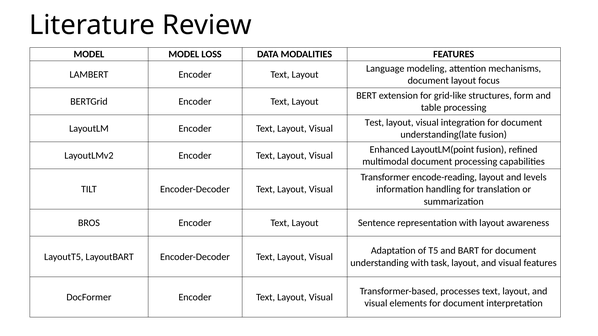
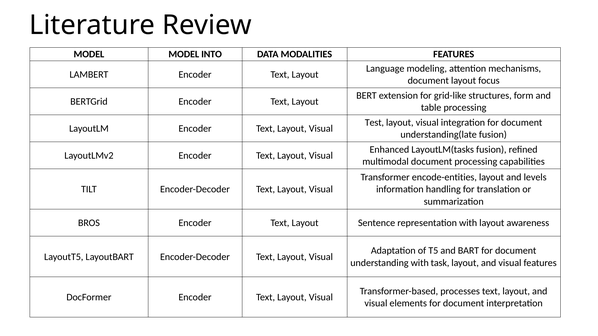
LOSS: LOSS -> INTO (212, 54)
LayoutLM(point: LayoutLM(point -> LayoutLM(tasks (443, 150)
encode-reading: encode-reading -> encode-entities (444, 177)
